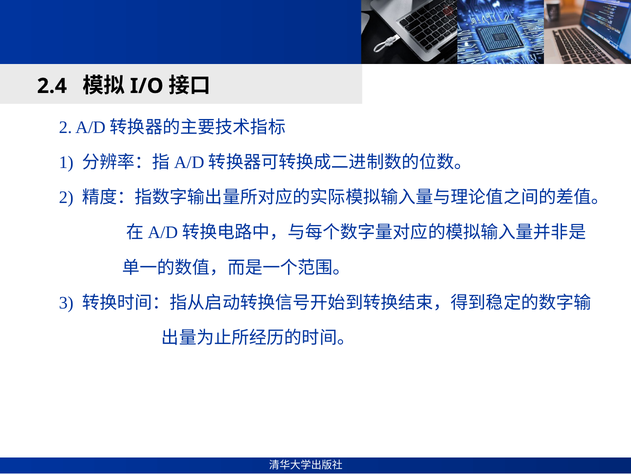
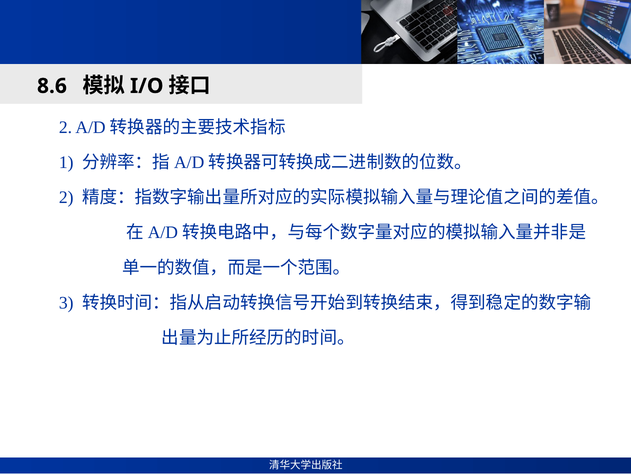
2.4: 2.4 -> 8.6 (52, 86)
